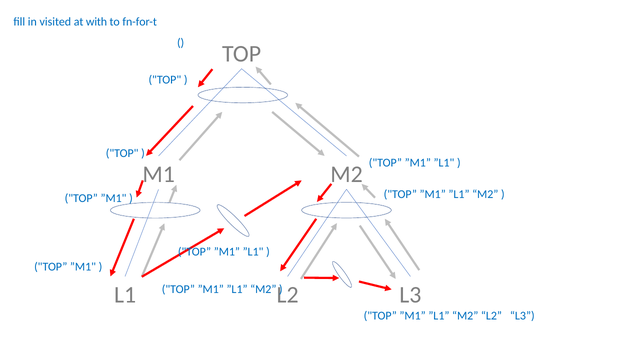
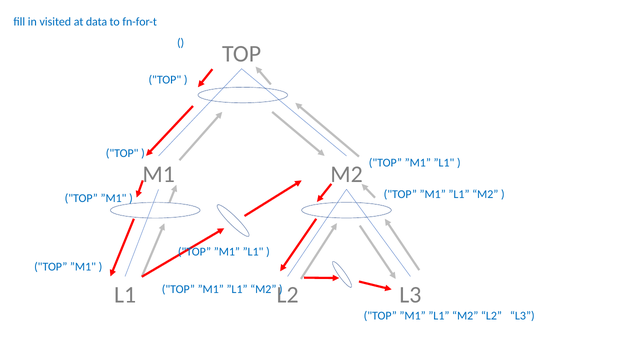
with: with -> data (97, 22)
